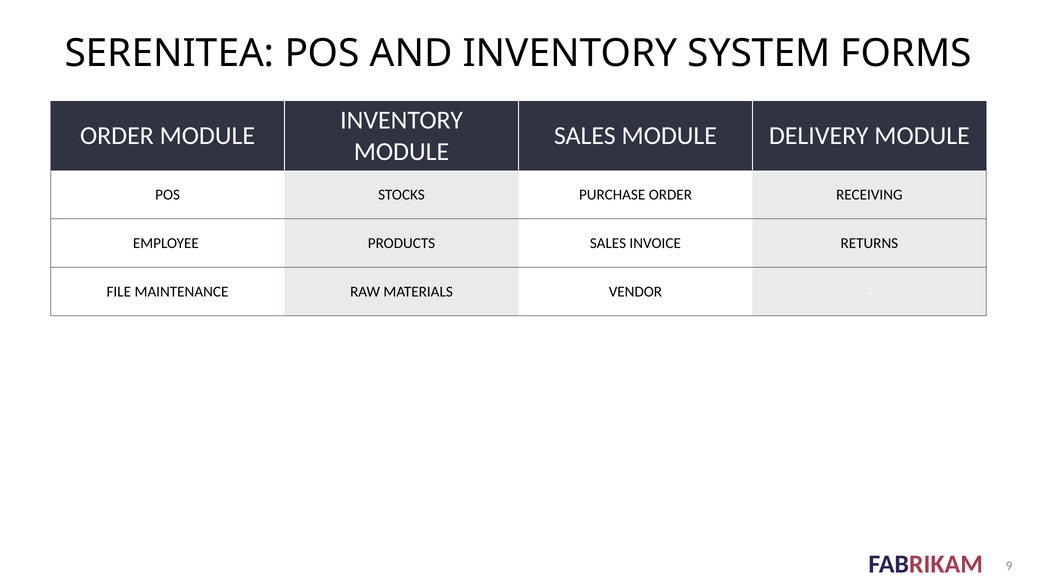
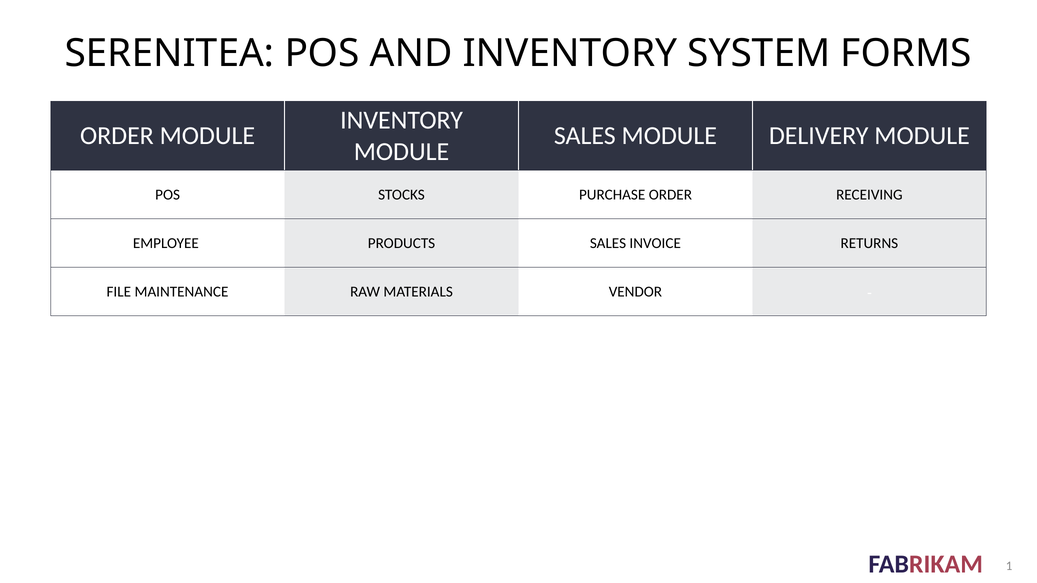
9: 9 -> 1 (1009, 566)
